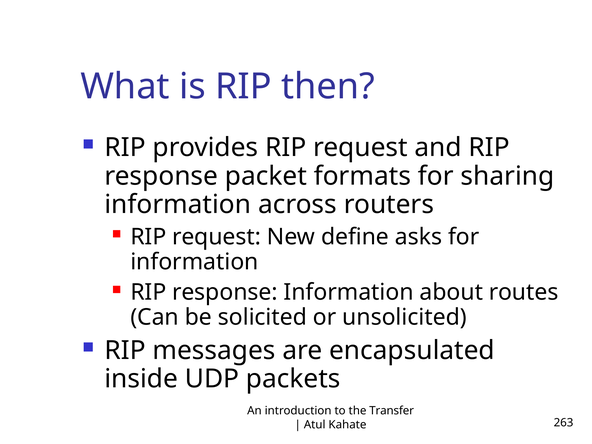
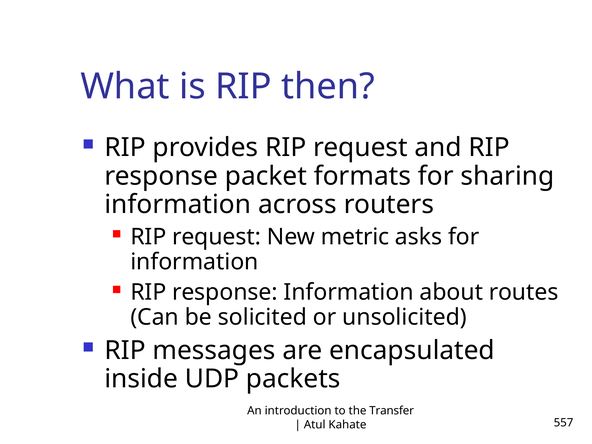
define: define -> metric (355, 237)
263: 263 -> 557 (564, 423)
